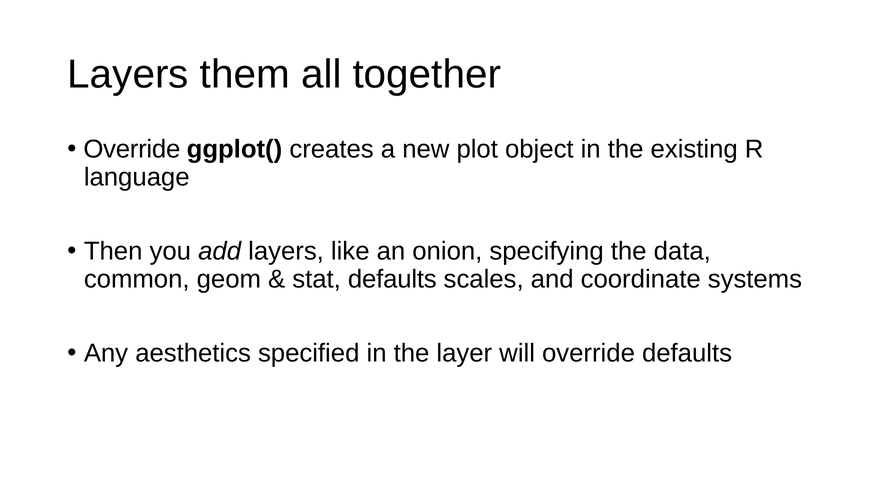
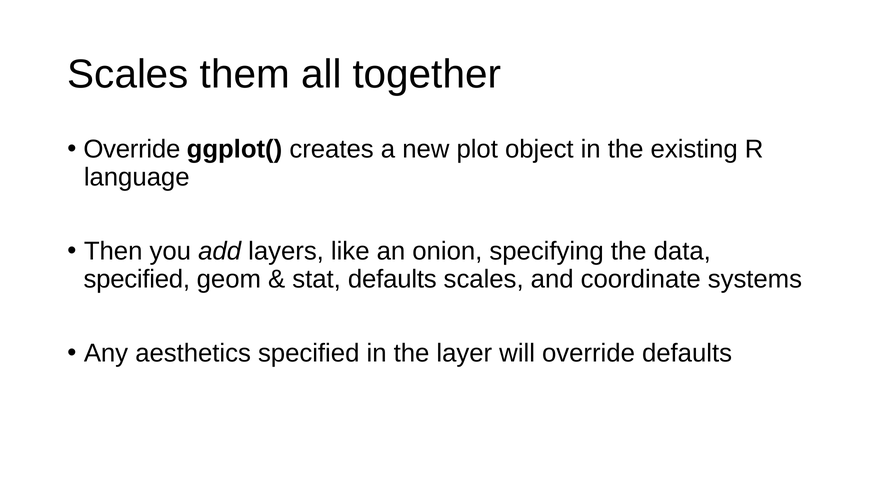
Layers: Layers -> Scales (128, 74)
common: common -> specified (137, 279)
